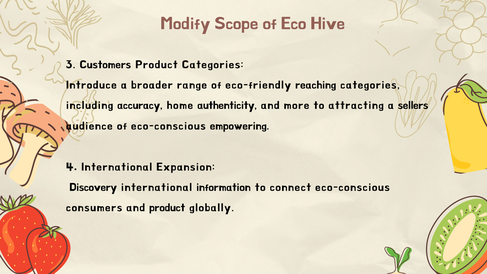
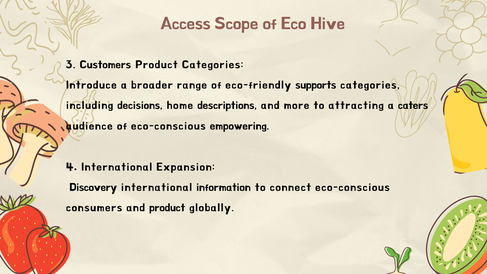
Modify: Modify -> Access (186, 23)
reaching: reaching -> supports (316, 85)
accuracy: accuracy -> decisions (140, 105)
authenticity: authenticity -> descriptions (227, 105)
sellers: sellers -> caters (413, 105)
